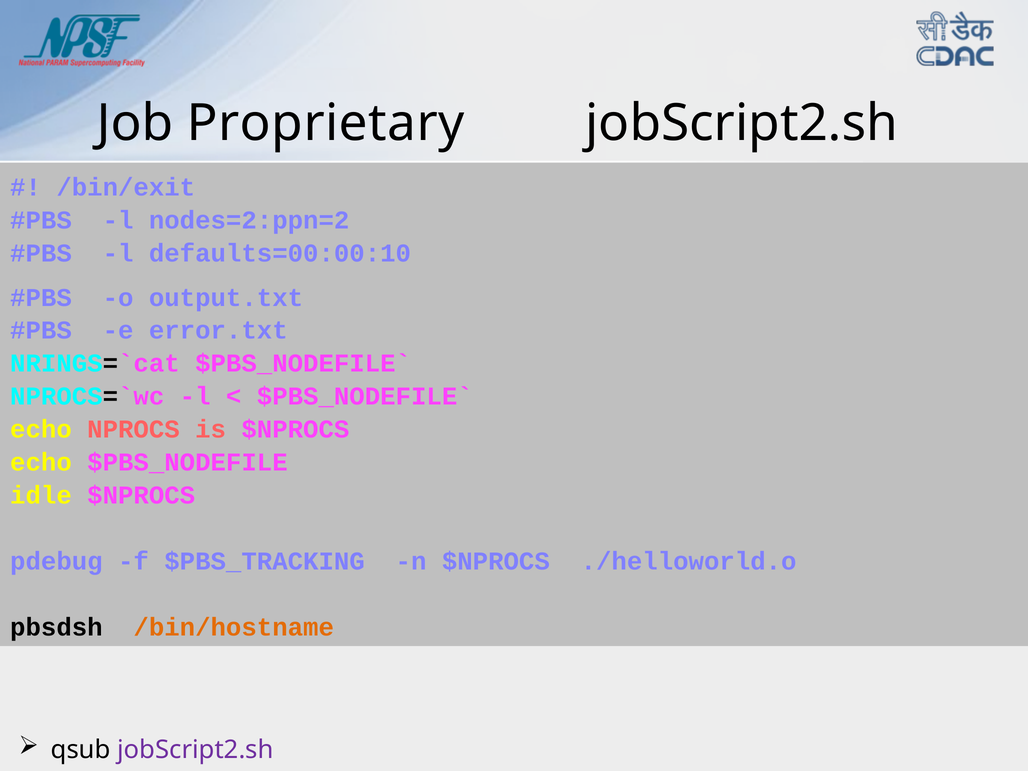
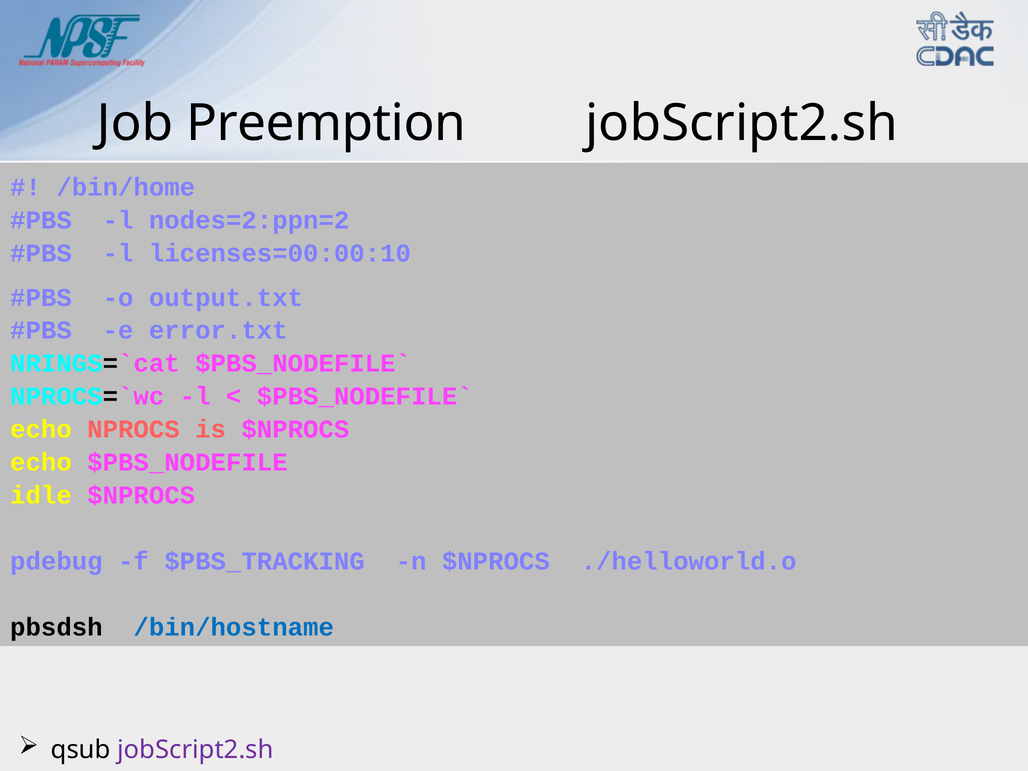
Proprietary: Proprietary -> Preemption (326, 124)
/bin/exit: /bin/exit -> /bin/home (126, 187)
defaults=00:00:10: defaults=00:00:10 -> licenses=00:00:10 (280, 253)
/bin/hostname colour: orange -> blue (234, 627)
